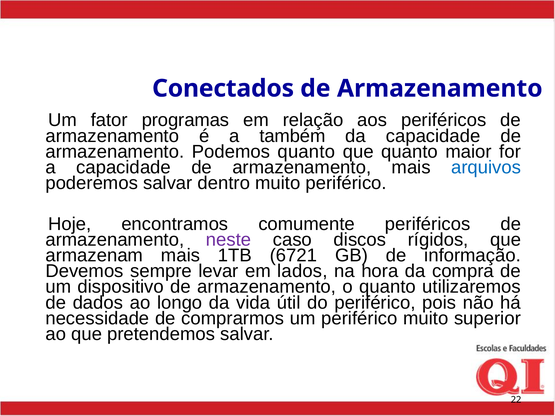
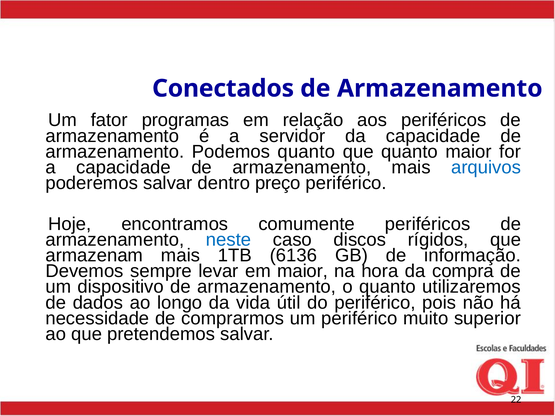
também: também -> servidor (292, 136)
dentro muito: muito -> preço (278, 183)
neste colour: purple -> blue (229, 240)
6721: 6721 -> 6136 (293, 256)
em lados: lados -> maior (303, 271)
